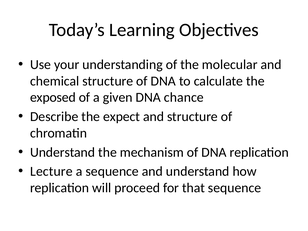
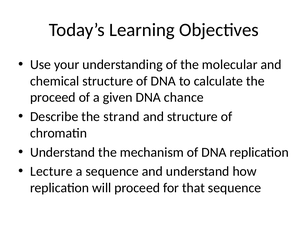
exposed: exposed -> proceed (53, 97)
expect: expect -> strand (121, 117)
